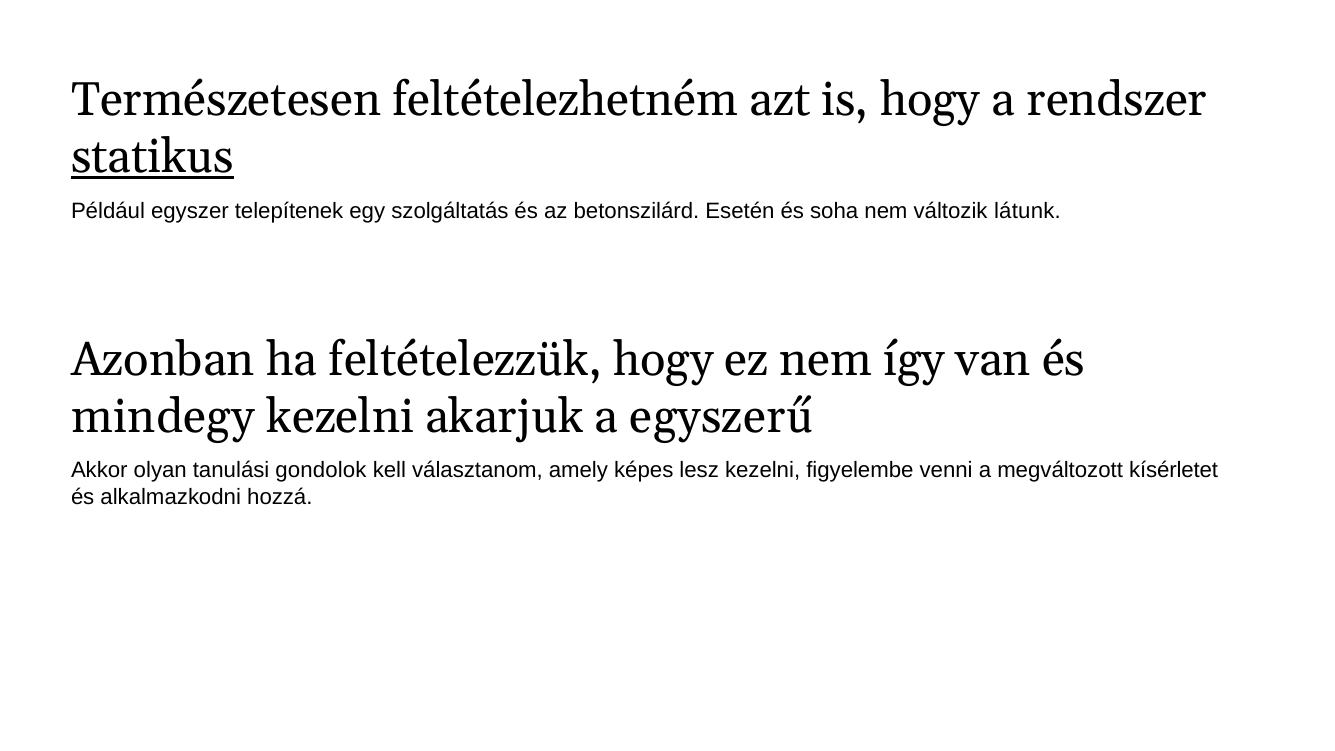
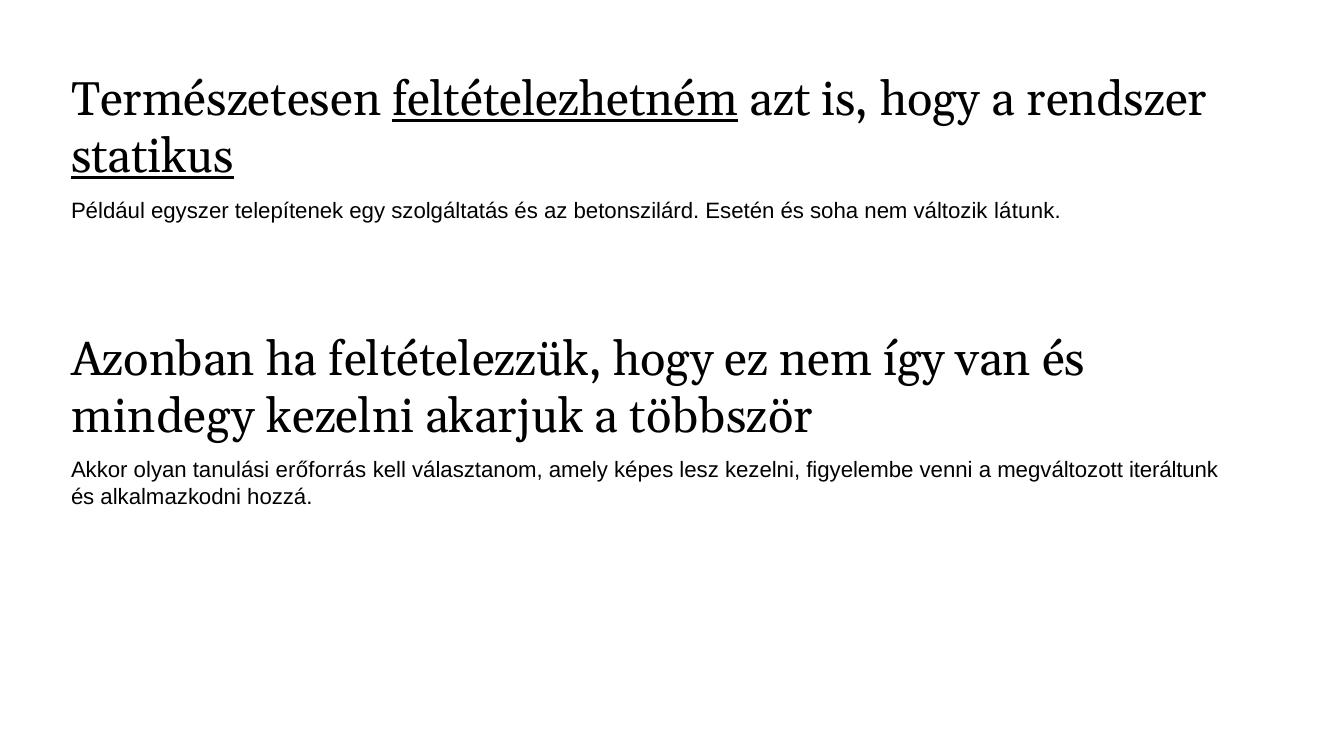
feltételezhetném underline: none -> present (565, 100)
egyszerű: egyszerű -> többször (722, 417)
gondolok: gondolok -> erőforrás (321, 470)
kísérletet: kísérletet -> iteráltunk (1174, 470)
